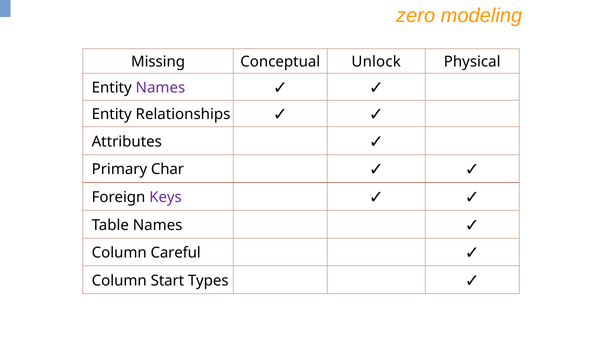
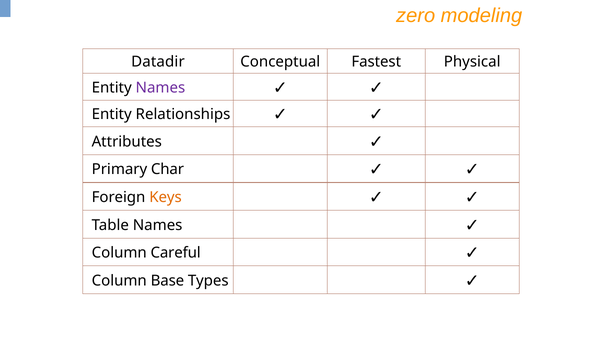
Missing: Missing -> Datadir (158, 62)
Unlock: Unlock -> Fastest (376, 62)
Keys colour: purple -> orange (166, 197)
Start: Start -> Base (167, 280)
